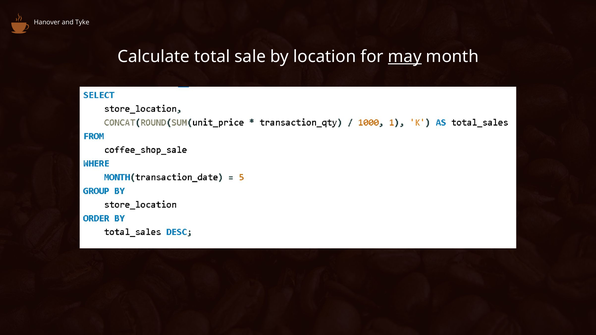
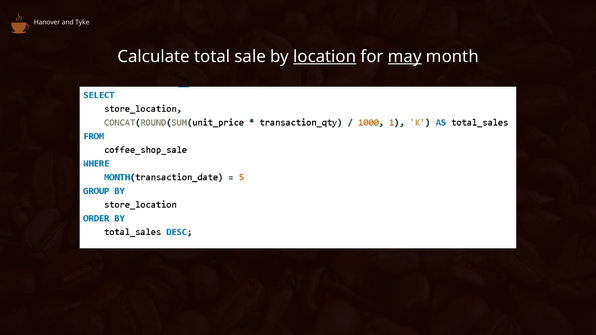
location underline: none -> present (325, 57)
